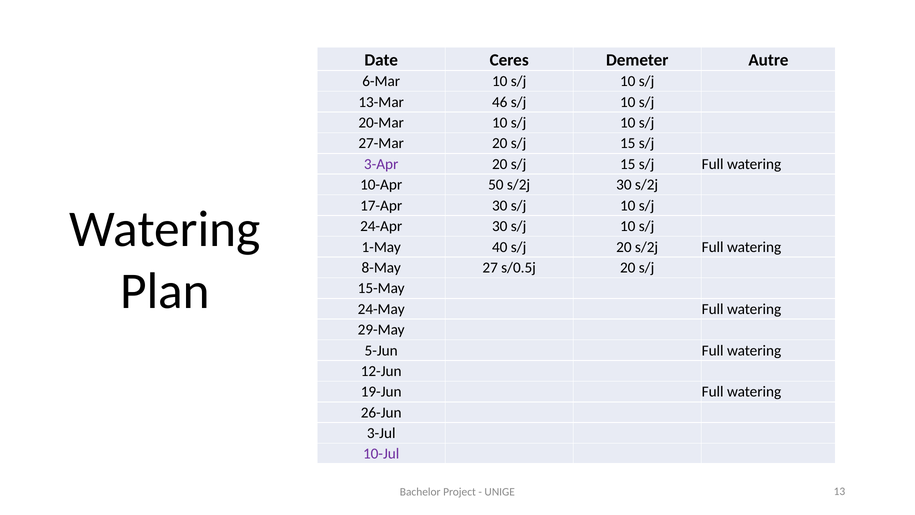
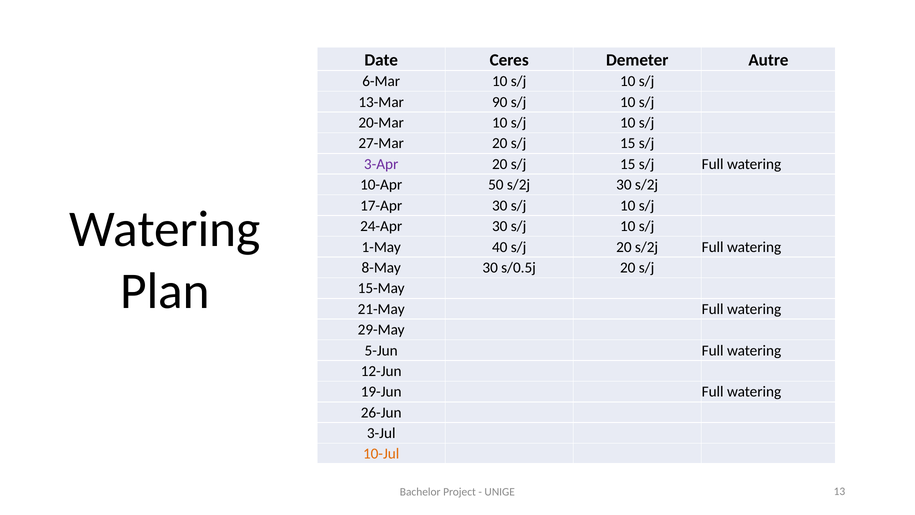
46: 46 -> 90 (500, 102)
8-May 27: 27 -> 30 (490, 268)
24-May: 24-May -> 21-May (381, 309)
10-Jul colour: purple -> orange (381, 453)
